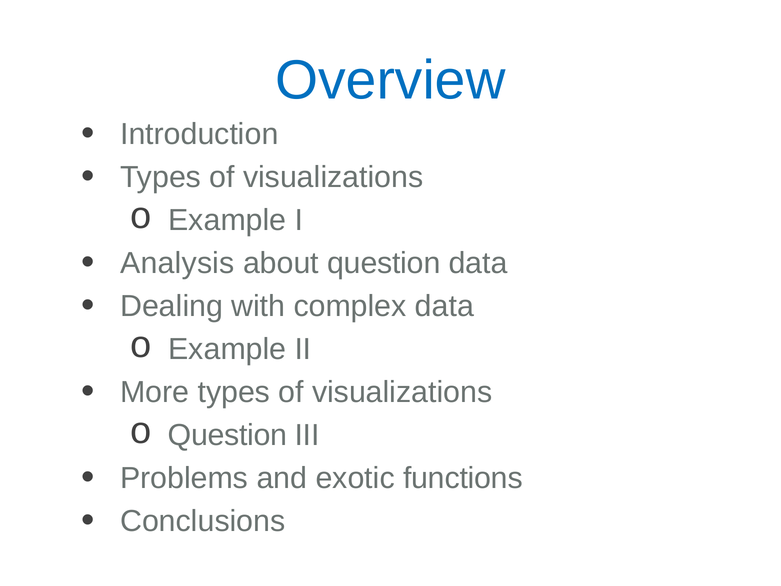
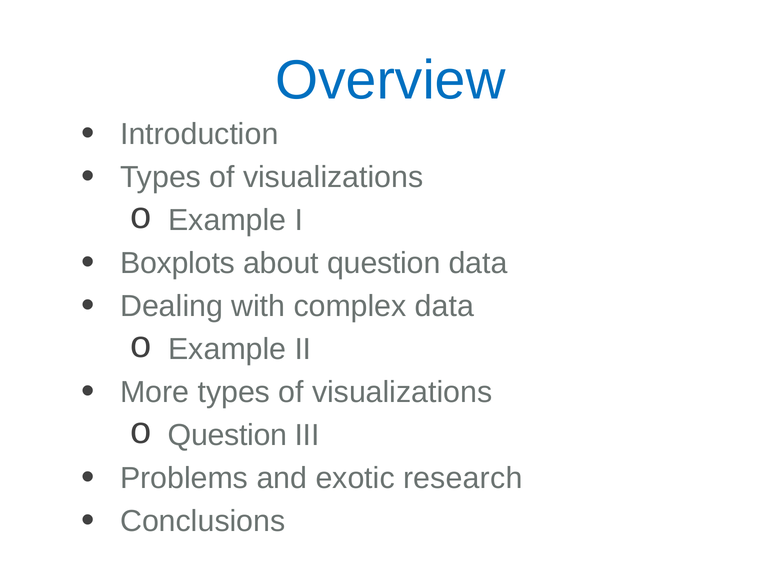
Analysis: Analysis -> Boxplots (178, 263)
functions: functions -> research (463, 478)
